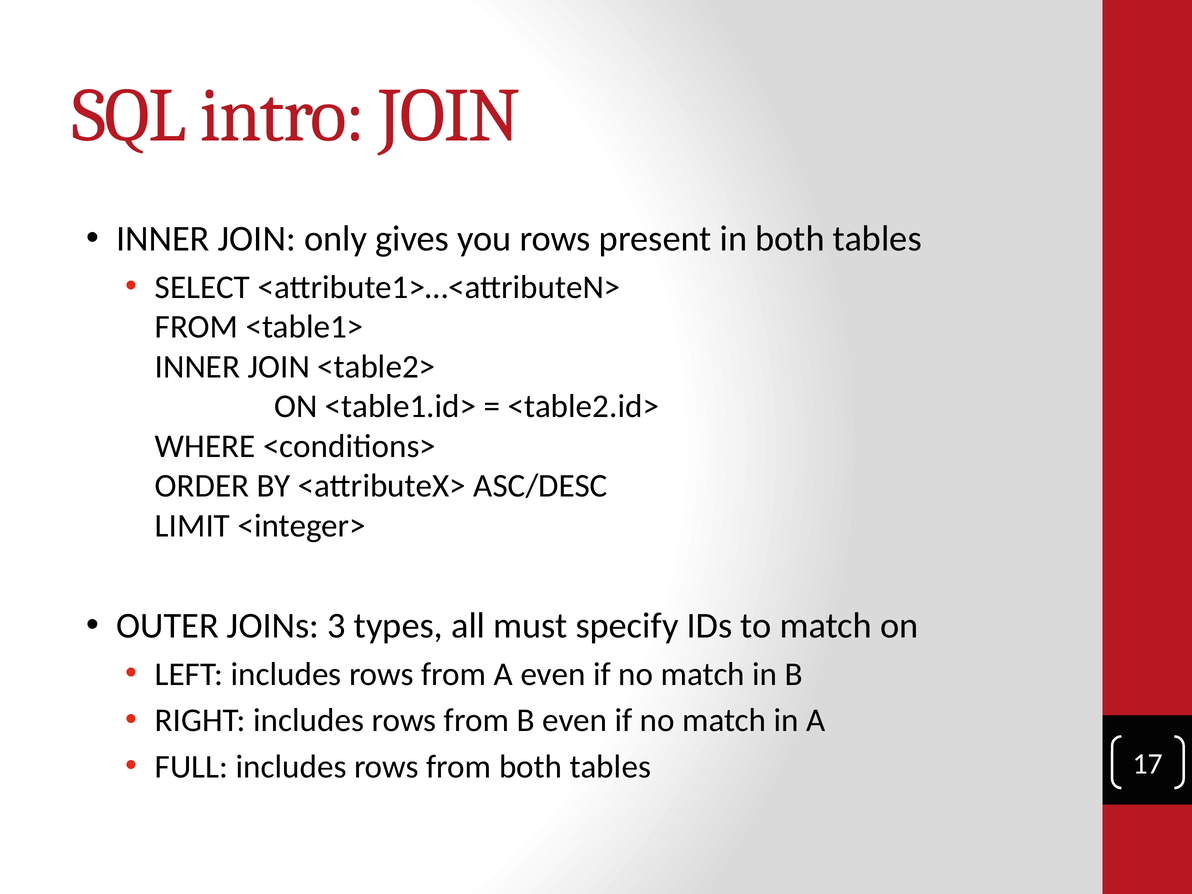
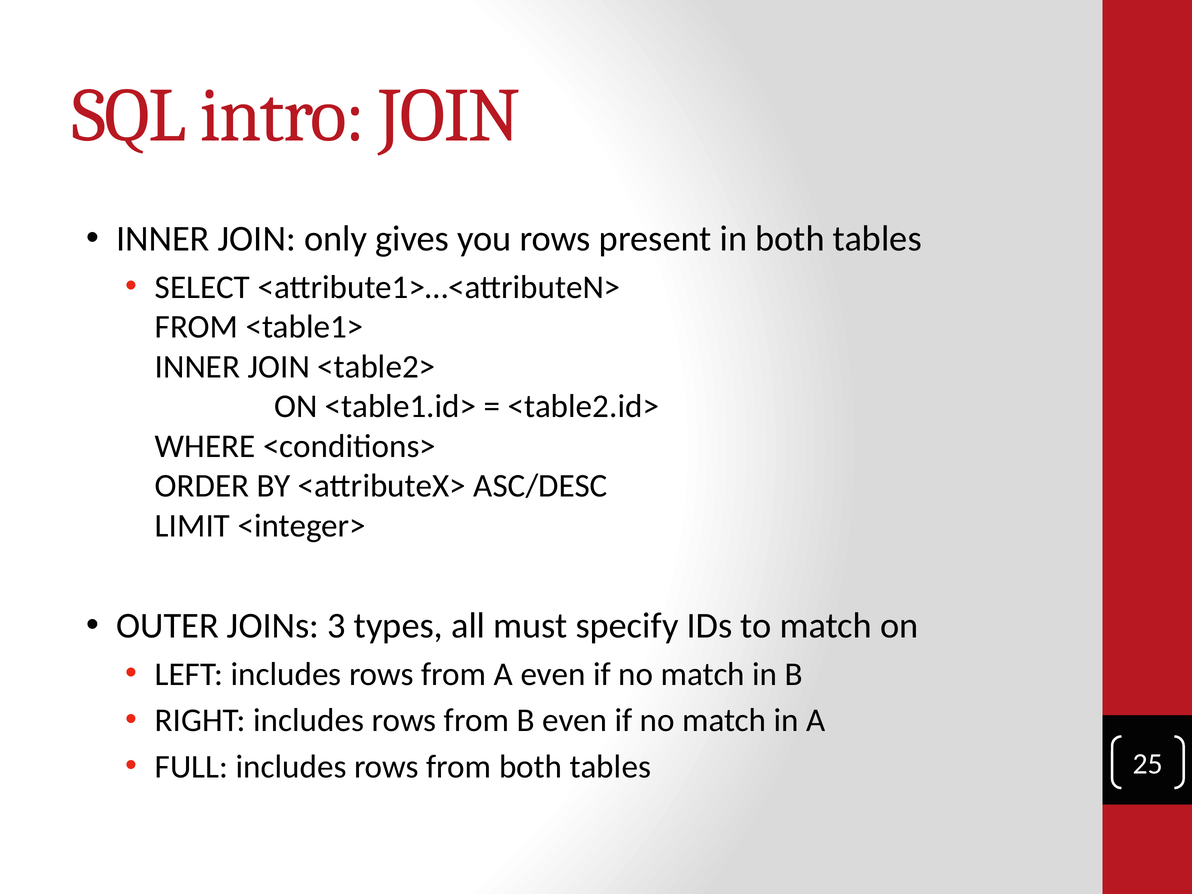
17: 17 -> 25 (1148, 764)
